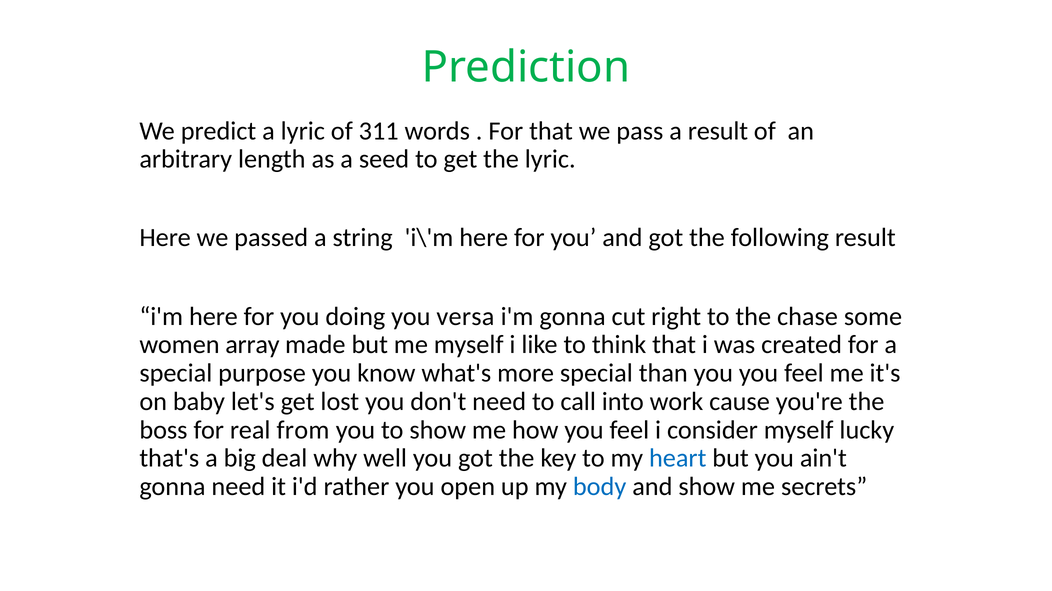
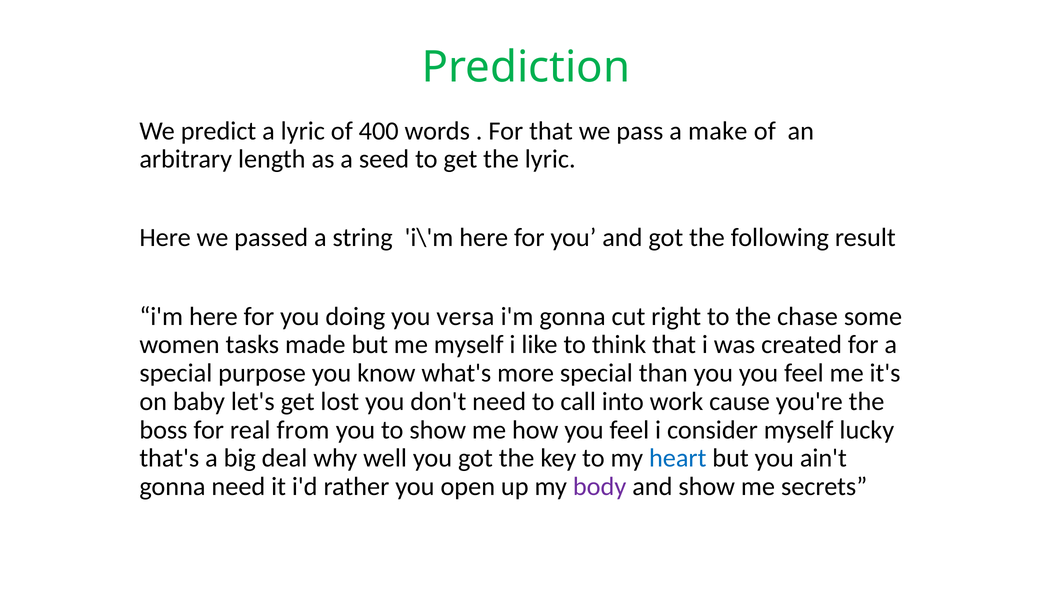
311: 311 -> 400 (379, 131)
a result: result -> make (718, 131)
array: array -> tasks (252, 345)
body colour: blue -> purple (600, 487)
